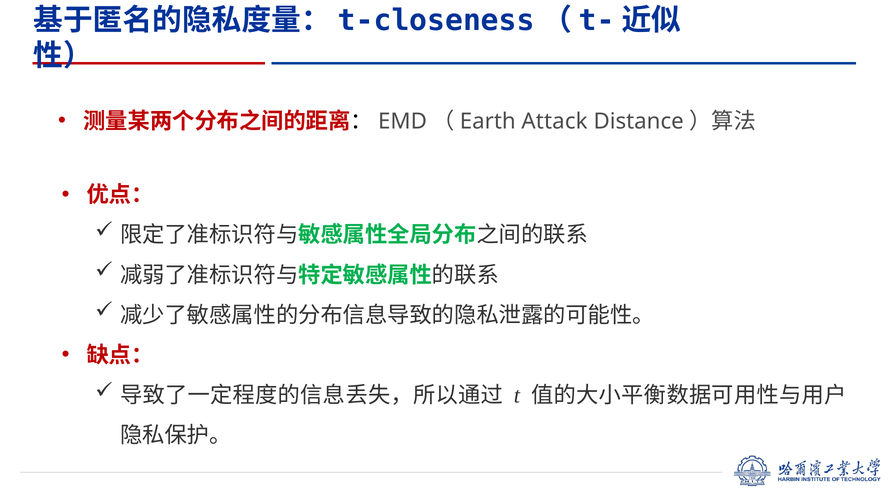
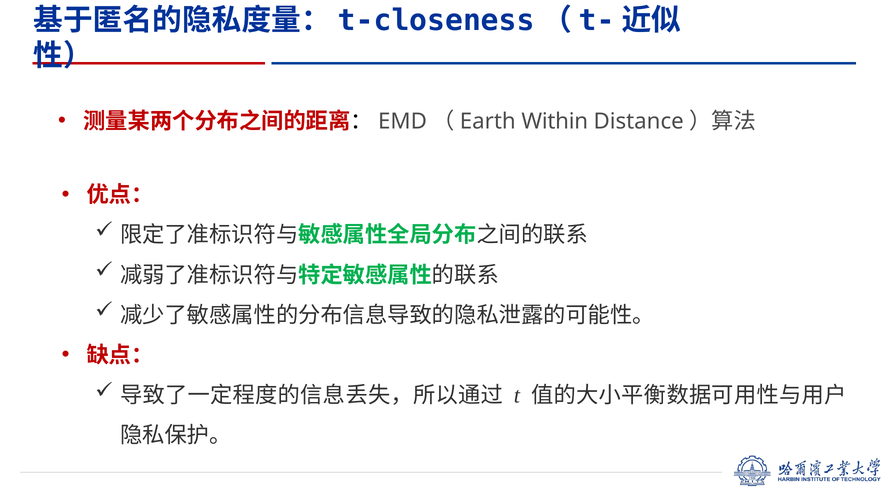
Attack: Attack -> Within (555, 121)
